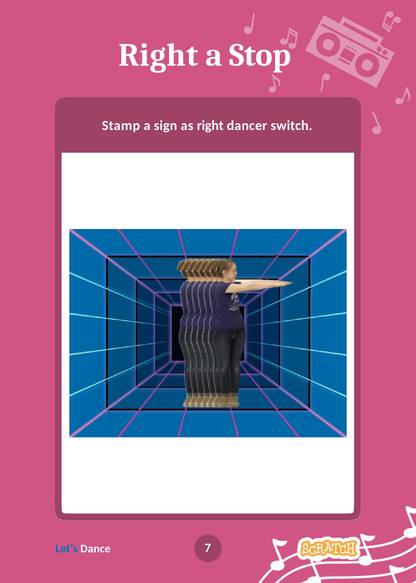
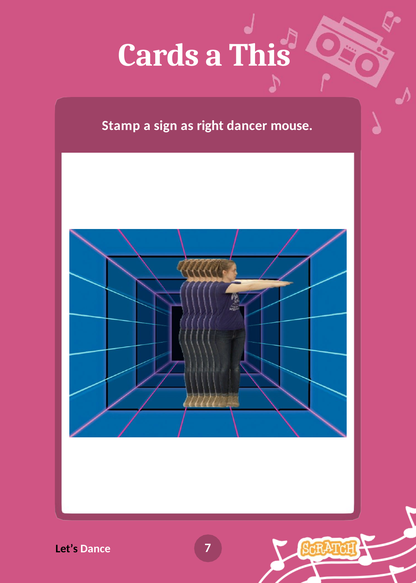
Right: Right -> Cards (159, 55)
Stop: Stop -> This (260, 55)
switch: switch -> mouse (292, 125)
Let’s colour: blue -> black (67, 548)
